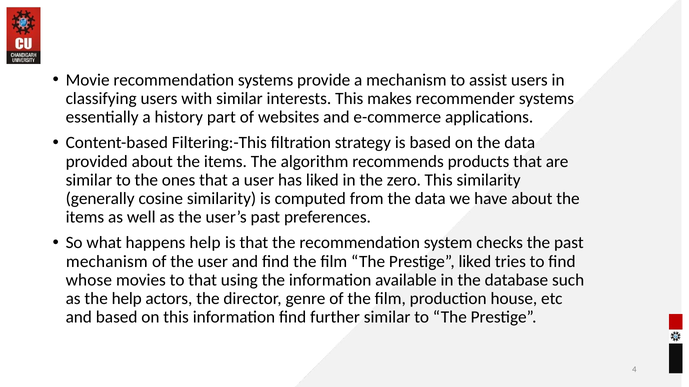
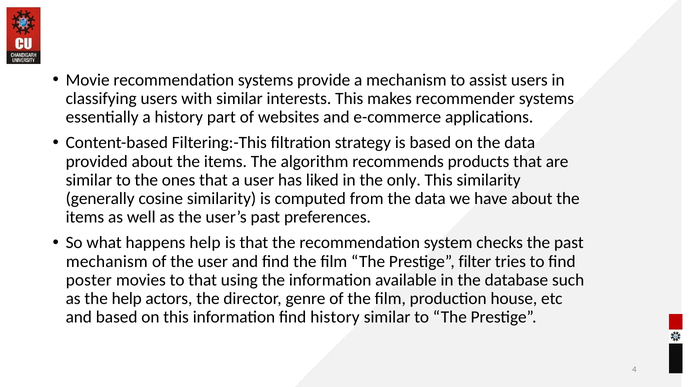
zero: zero -> only (404, 180)
Prestige liked: liked -> filter (475, 262)
whose: whose -> poster (89, 280)
find further: further -> history (335, 318)
